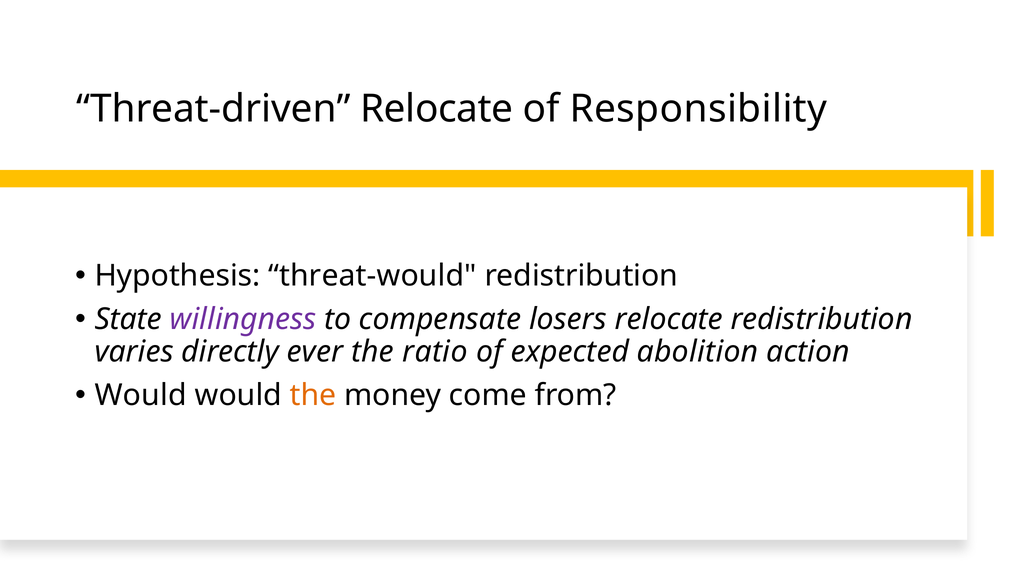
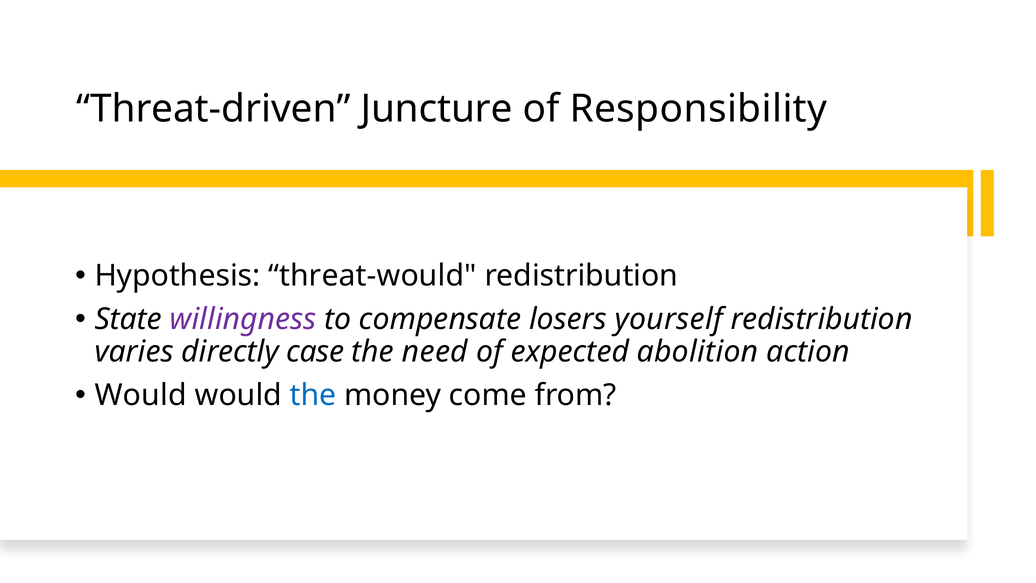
Threat-driven Relocate: Relocate -> Juncture (437, 109)
losers relocate: relocate -> yourself (669, 319)
ever: ever -> case (315, 352)
ratio: ratio -> need (435, 352)
the colour: orange -> blue (313, 395)
